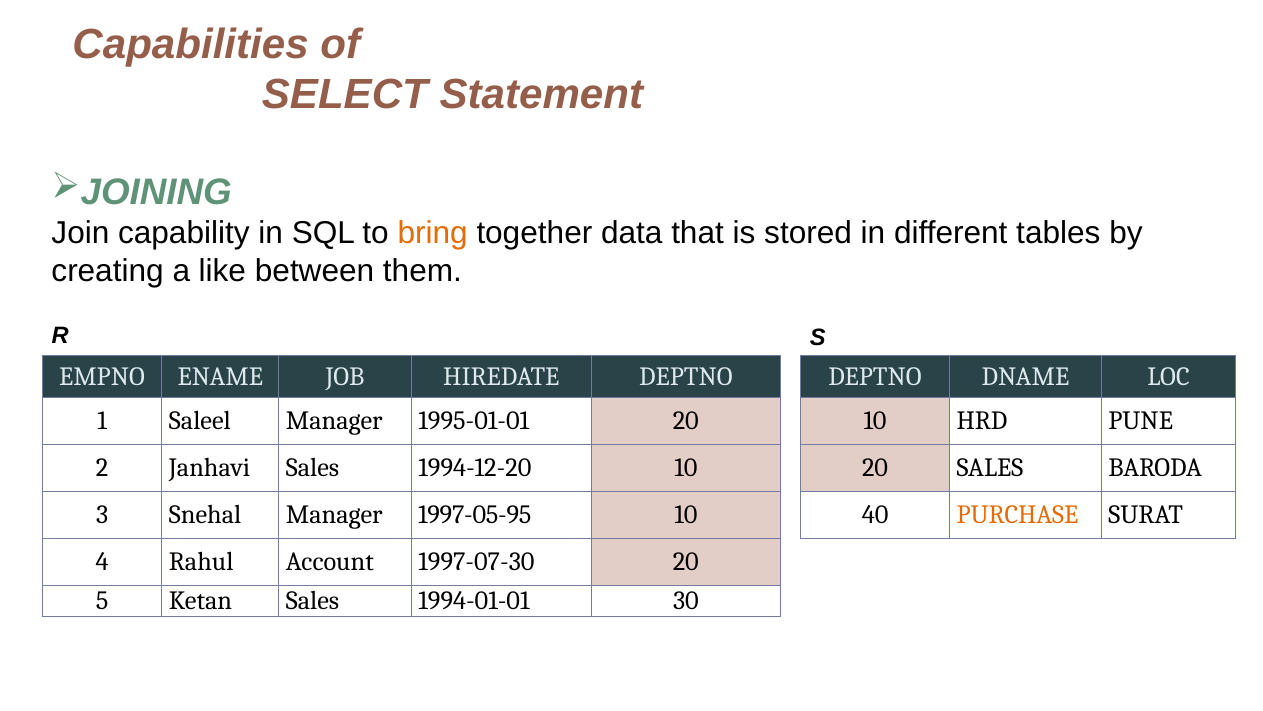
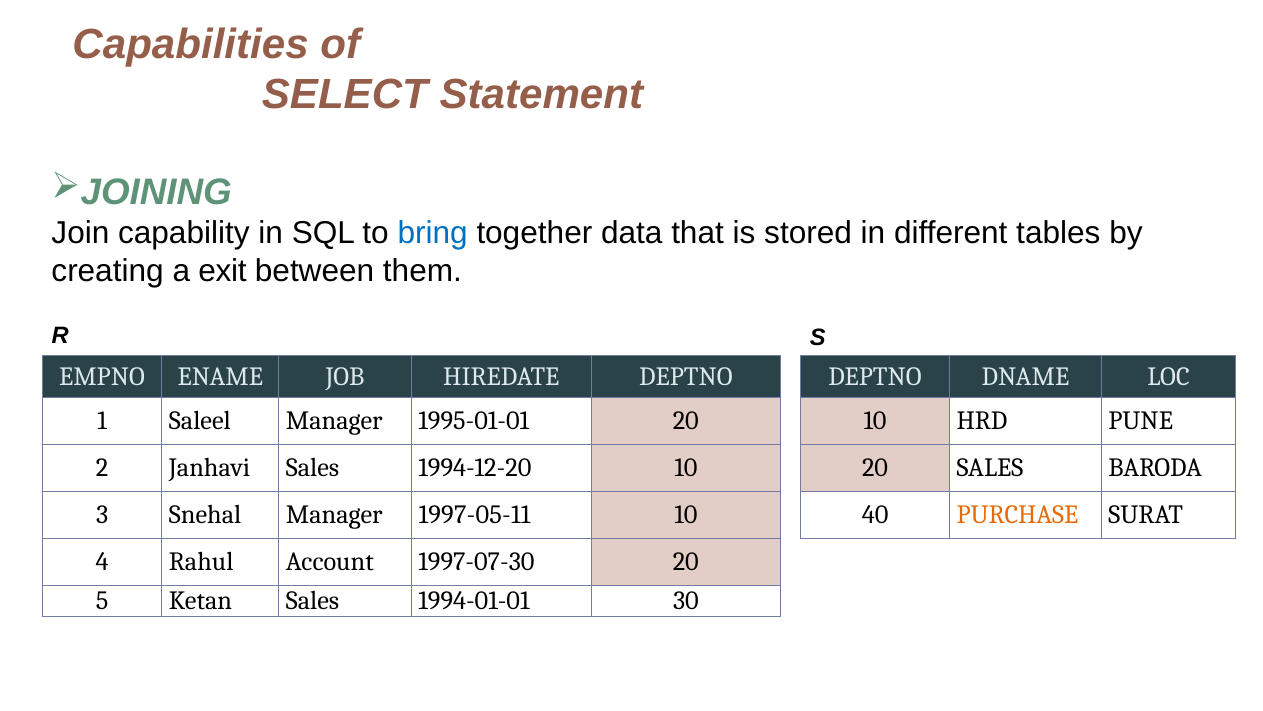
bring colour: orange -> blue (433, 233)
like: like -> exit (223, 271)
1997-05-95: 1997-05-95 -> 1997-05-11 (474, 514)
